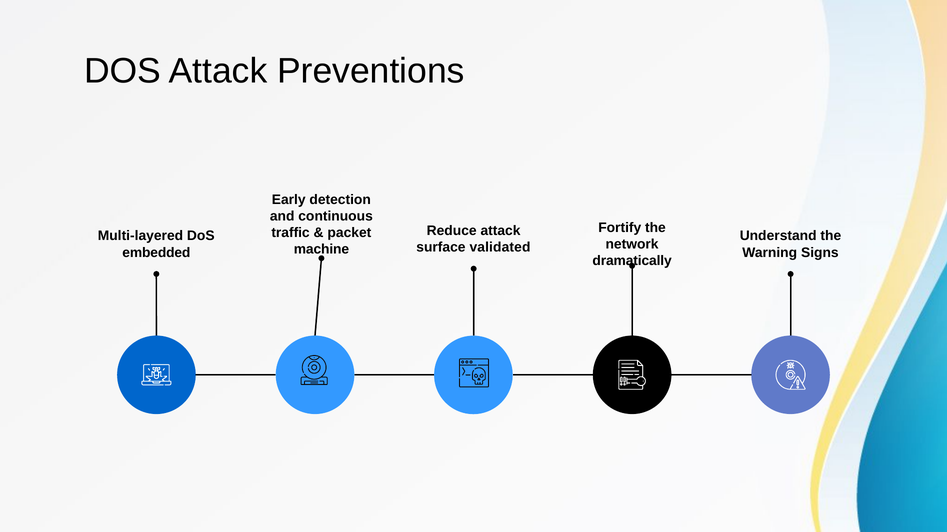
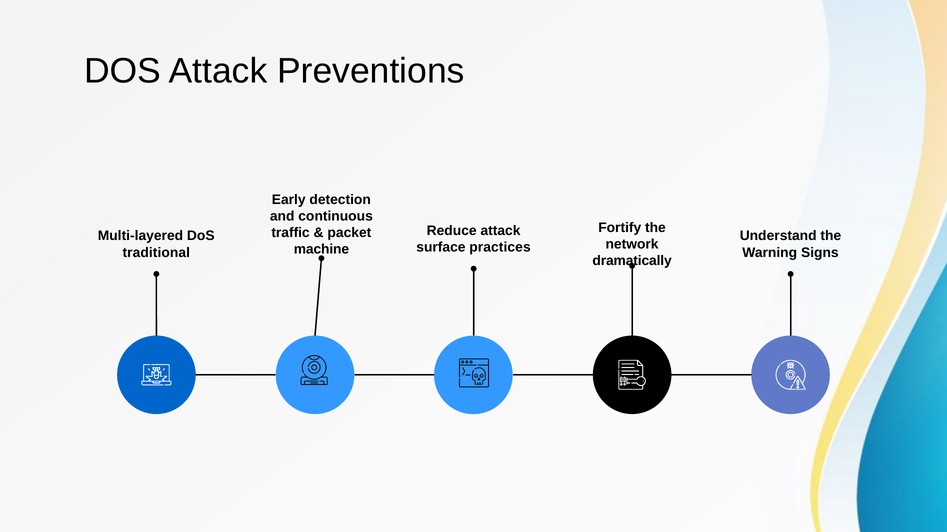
validated: validated -> practices (500, 247)
embedded: embedded -> traditional (156, 253)
